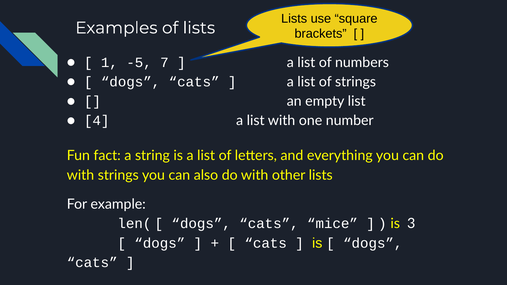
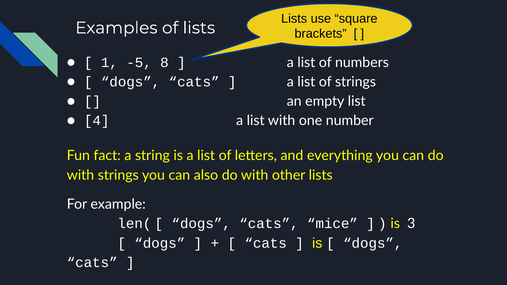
7: 7 -> 8 (164, 62)
